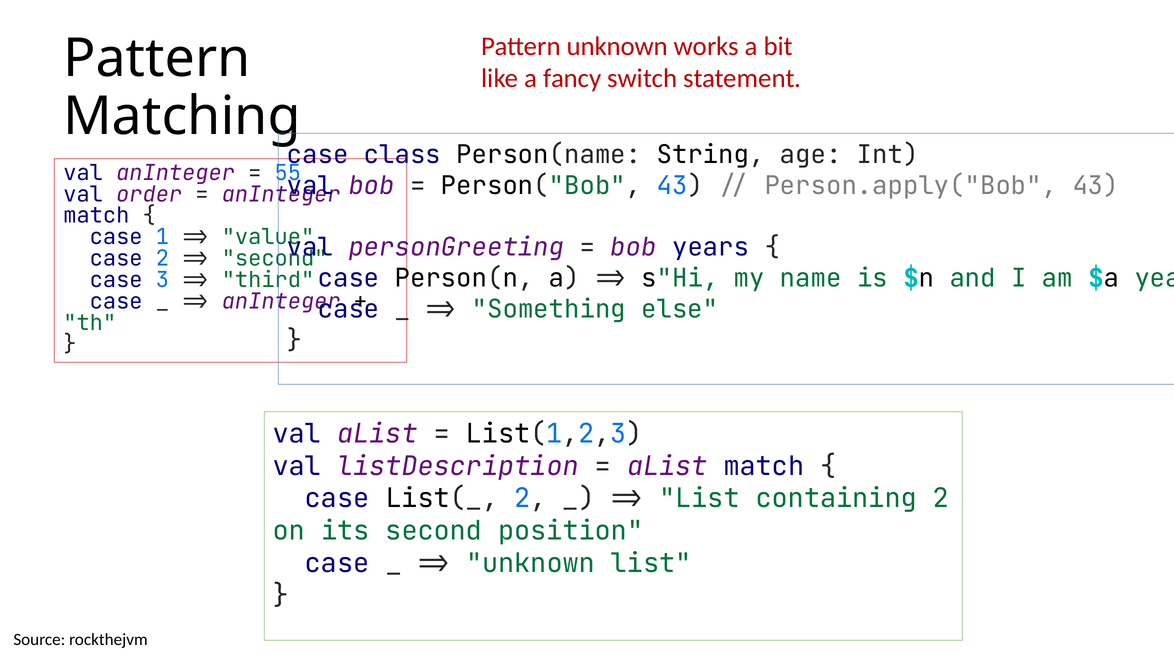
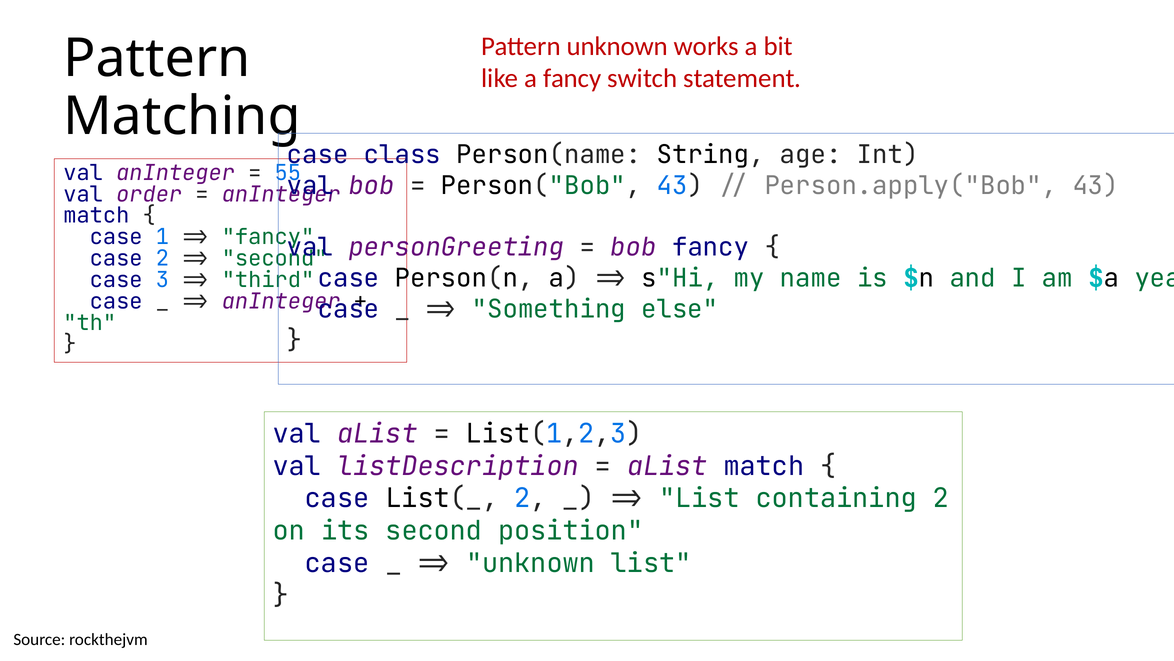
value: value -> fancy (268, 237)
bob years: years -> fancy (711, 247)
